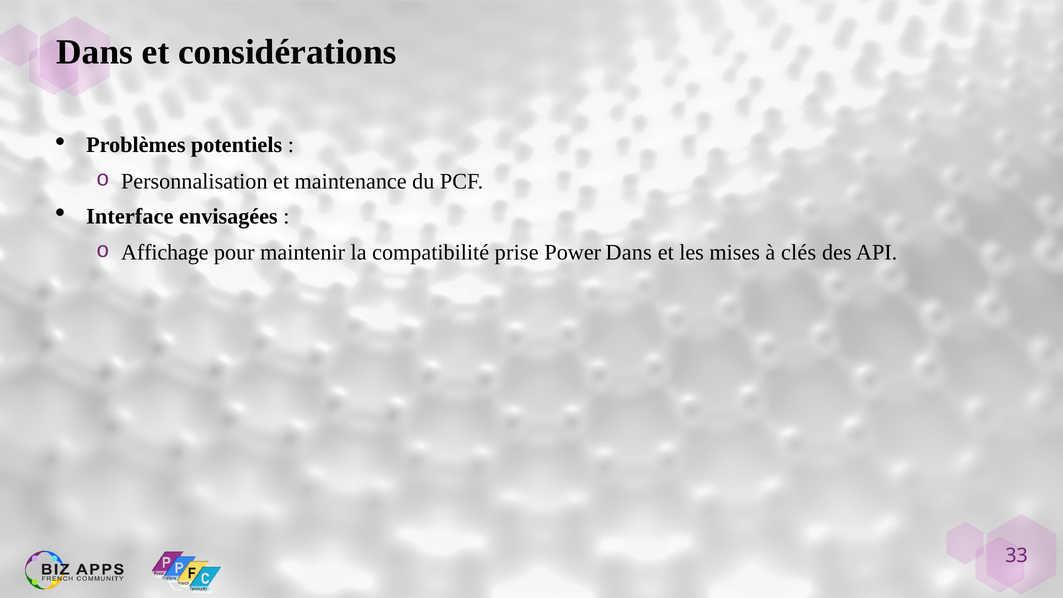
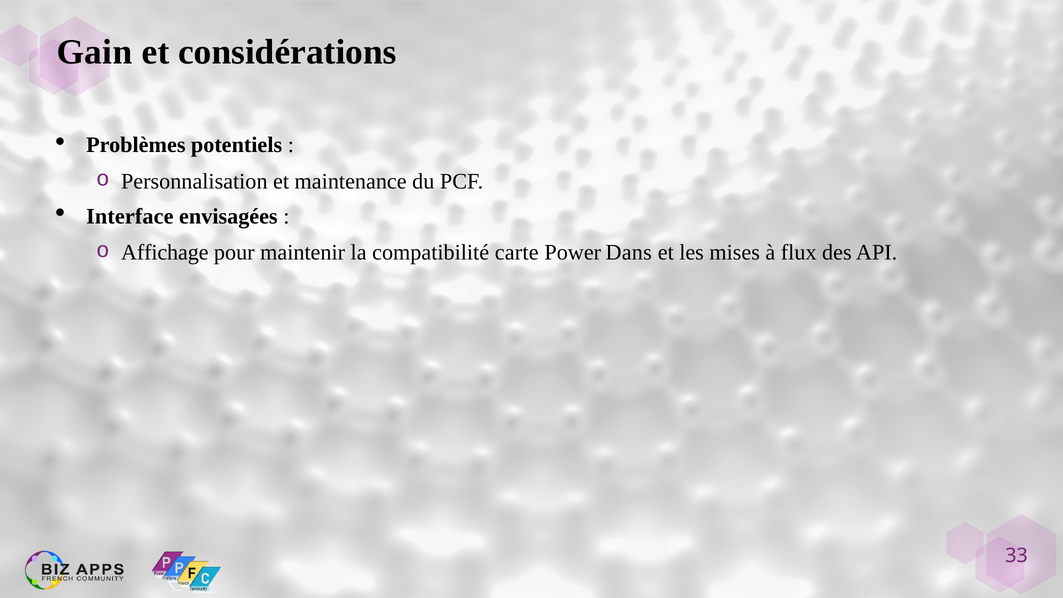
Dans: Dans -> Gain (94, 52)
prise: prise -> carte (517, 252)
clés: clés -> flux (799, 252)
